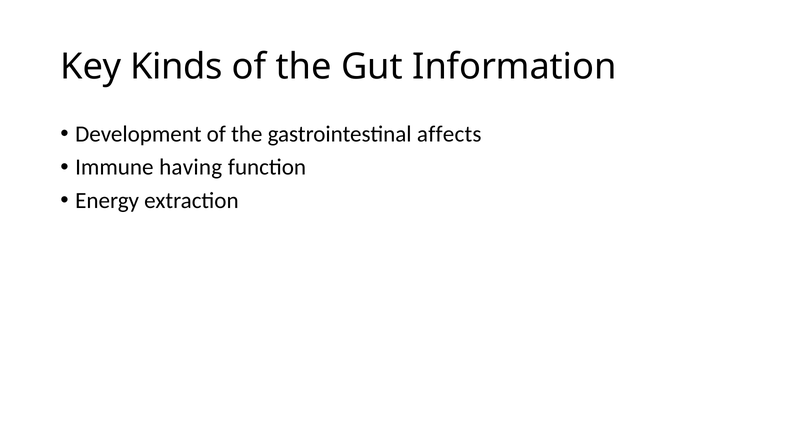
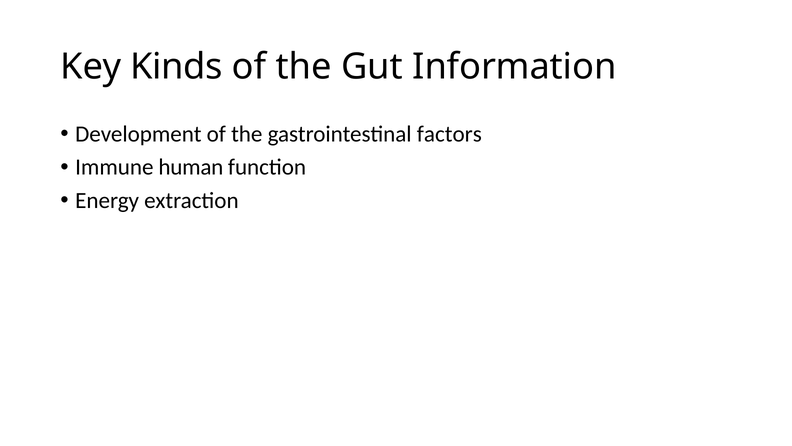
affects: affects -> factors (449, 134)
having: having -> human (191, 167)
